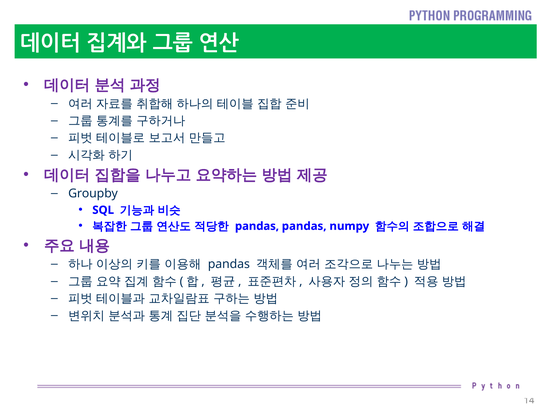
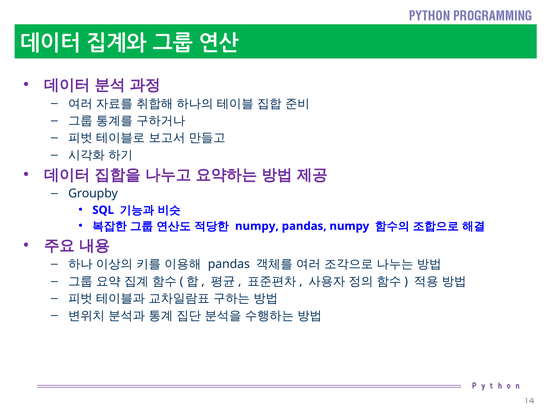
pandas: pandas -> numpy (257, 226)
